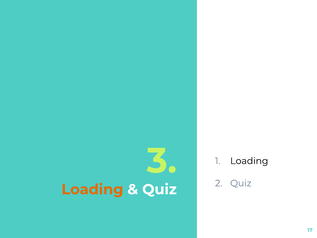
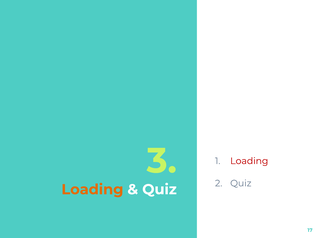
Loading colour: black -> red (249, 161)
